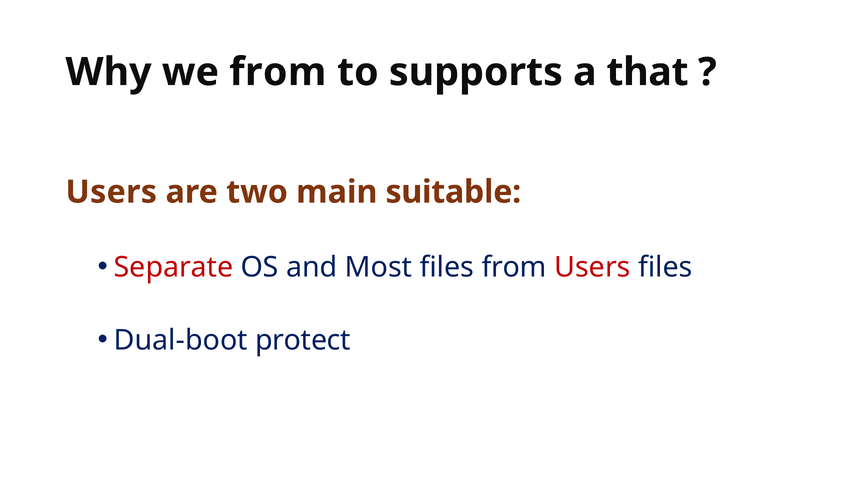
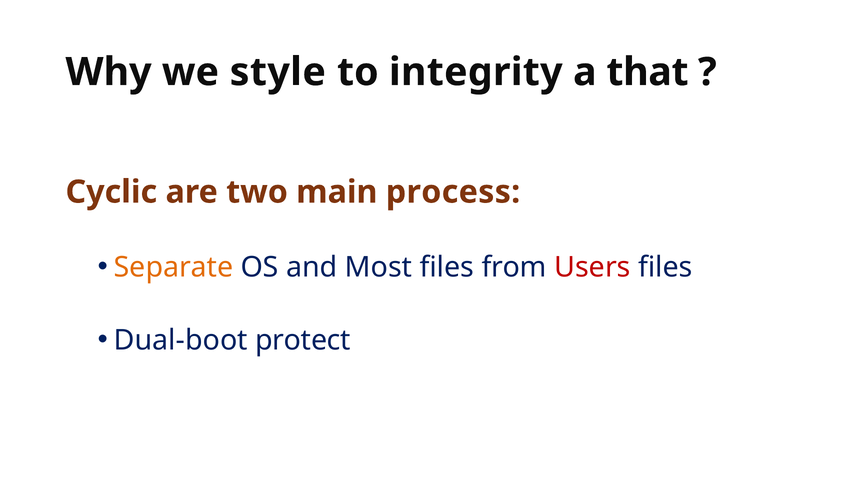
we from: from -> style (278, 72)
supports: supports -> integrity (476, 72)
Users: Users -> Cyclic (111, 192)
suitable: suitable -> process (453, 192)
Separate colour: red -> orange (174, 267)
